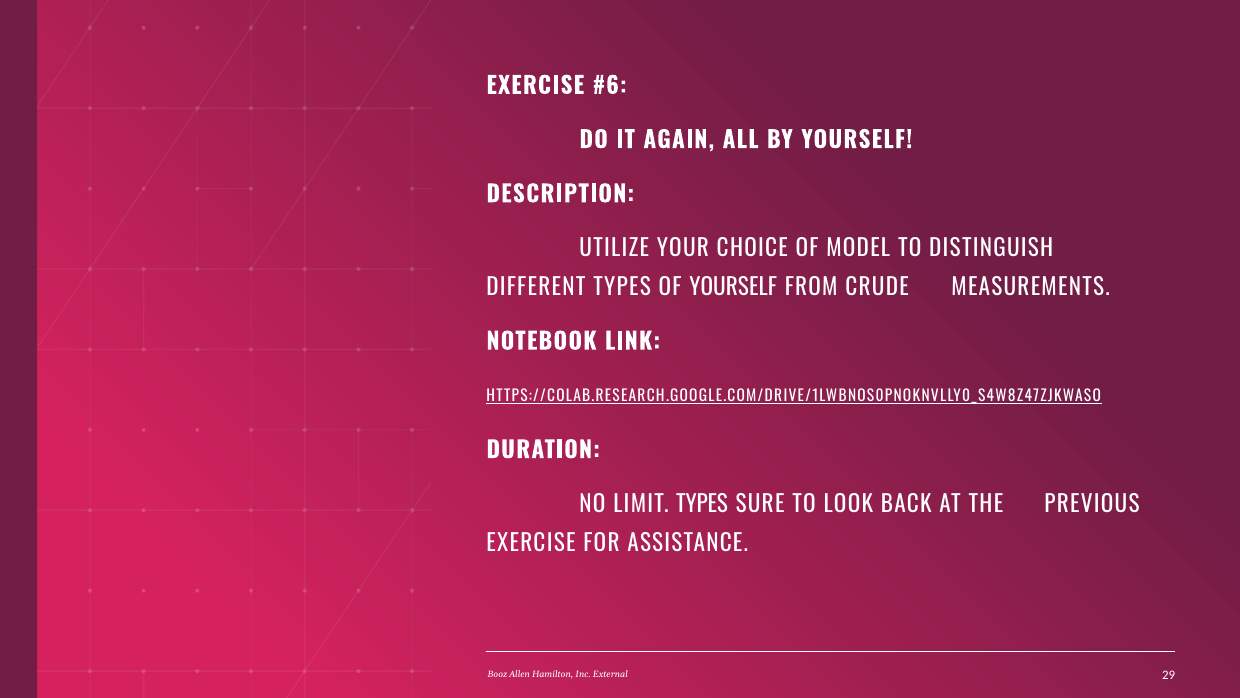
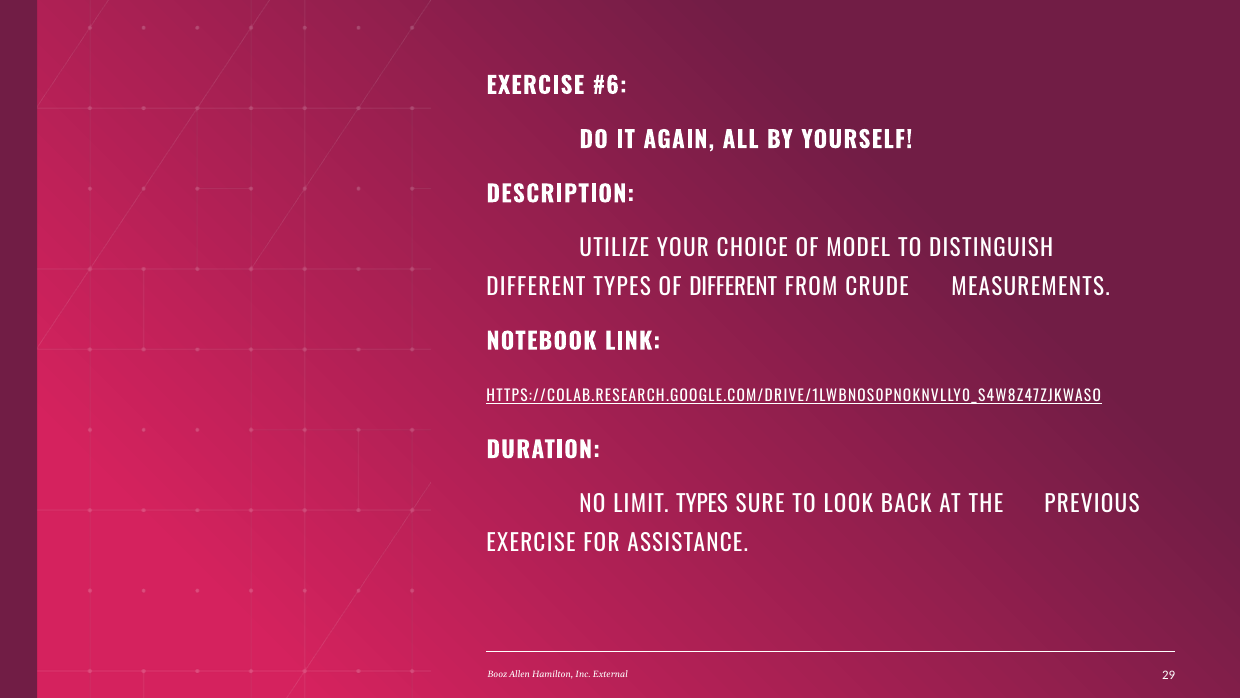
OF YOURSELF: YOURSELF -> DIFFERENT (733, 287)
